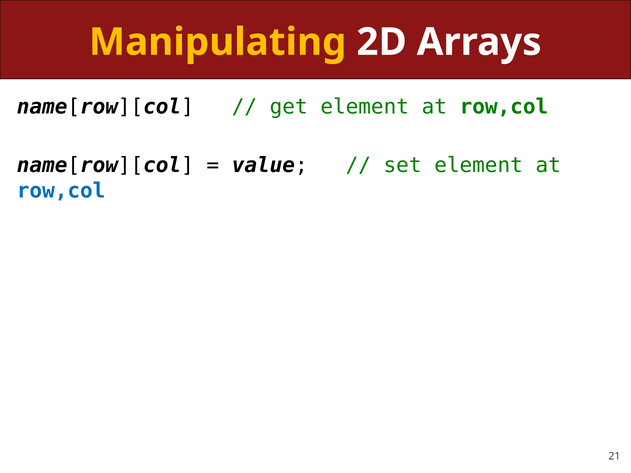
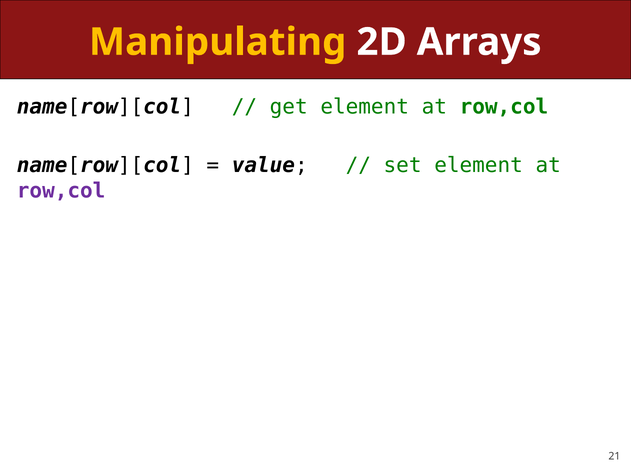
row,col colour: blue -> purple (61, 191)
